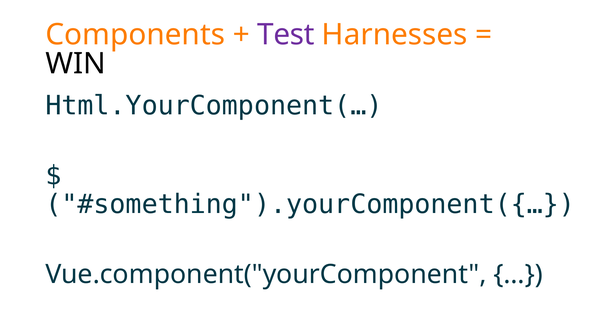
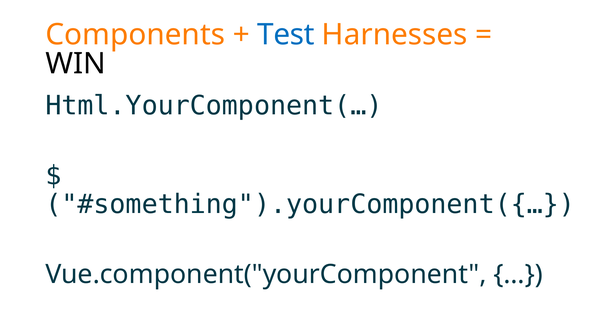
Test colour: purple -> blue (286, 35)
